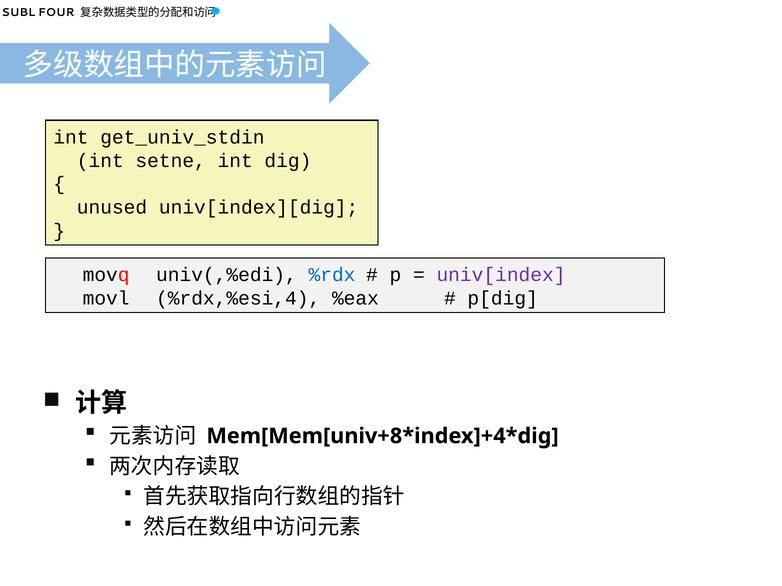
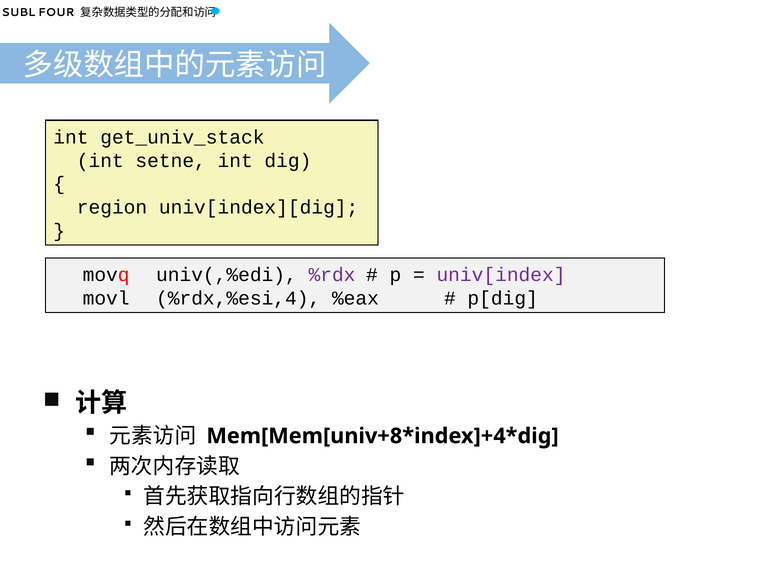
get_univ_stdin: get_univ_stdin -> get_univ_stack (182, 137)
unused: unused -> region (112, 208)
%rdx colour: blue -> purple (332, 275)
